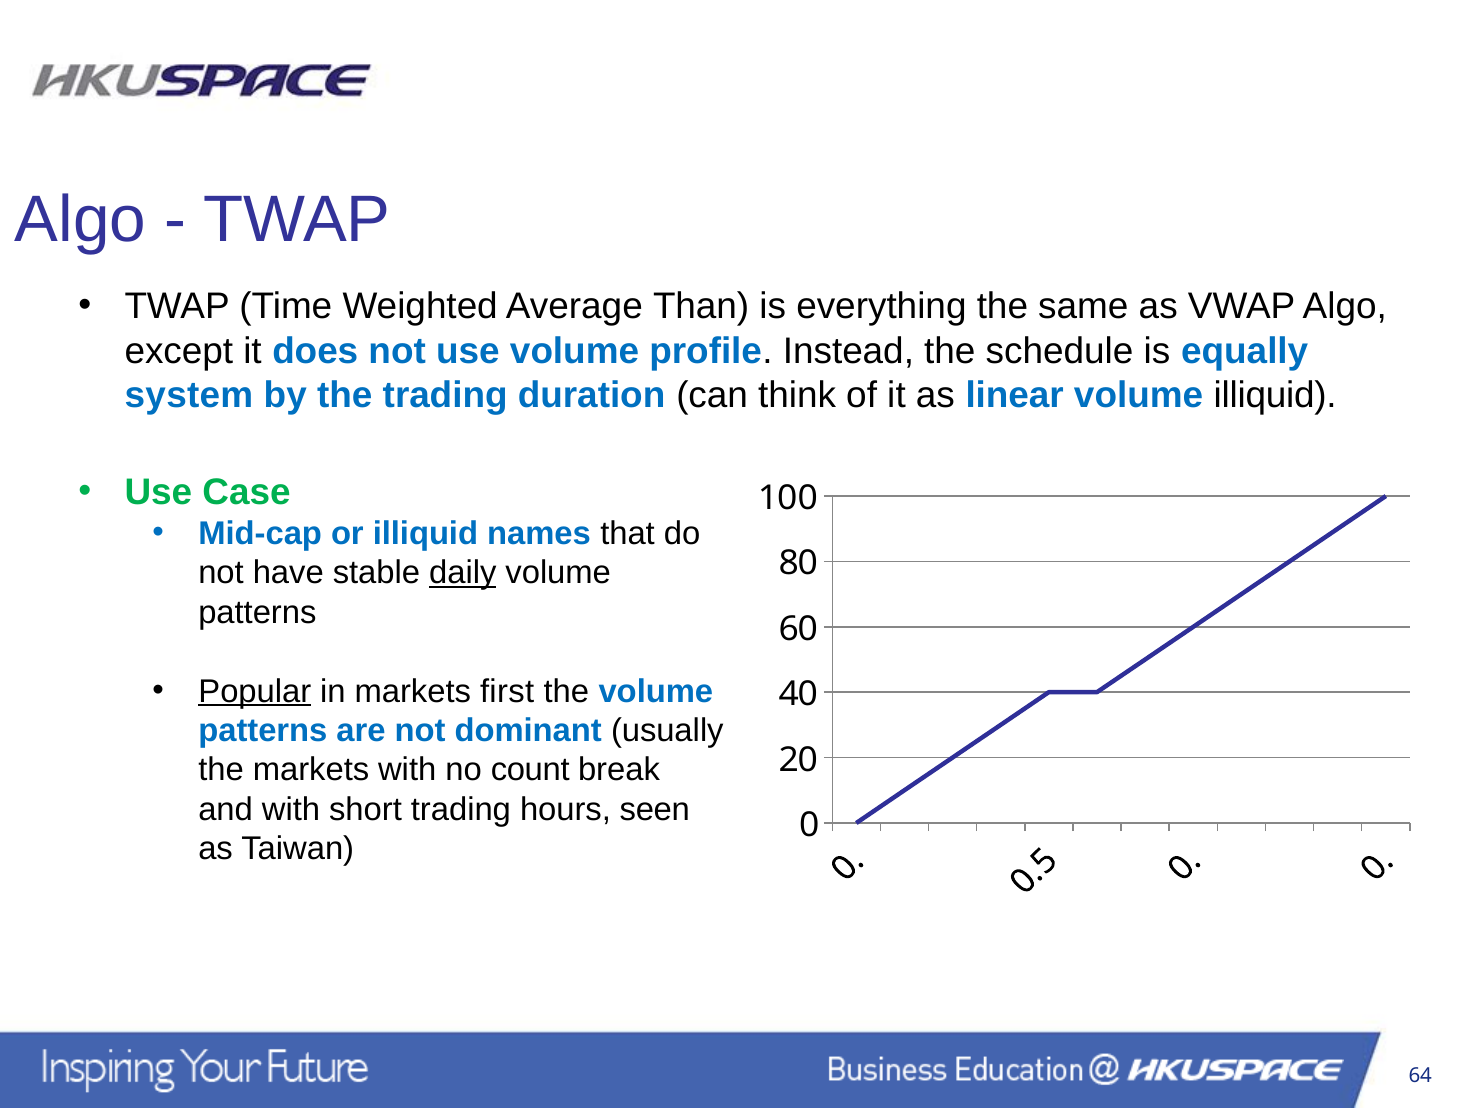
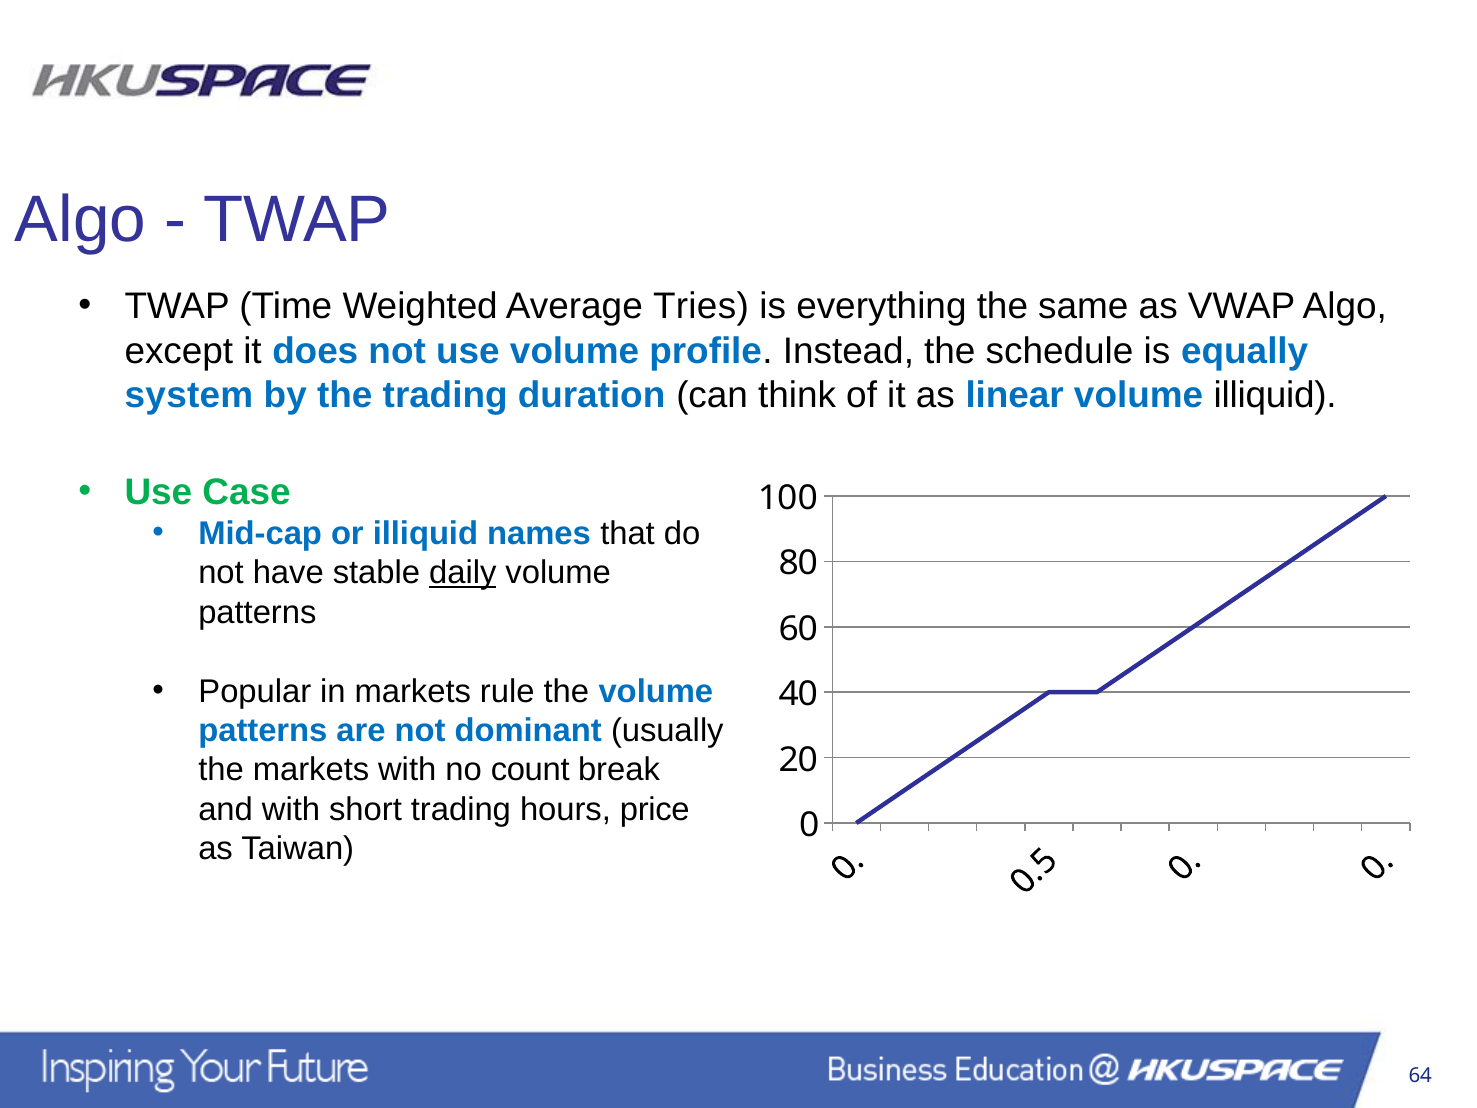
Than: Than -> Tries (701, 307)
Popular underline: present -> none (255, 691)
first: first -> rule (507, 691)
seen: seen -> price (655, 809)
